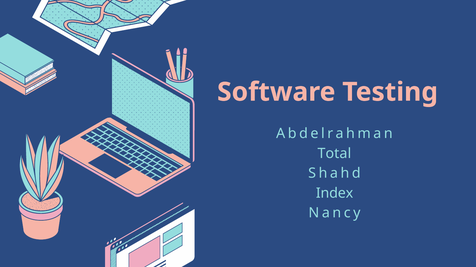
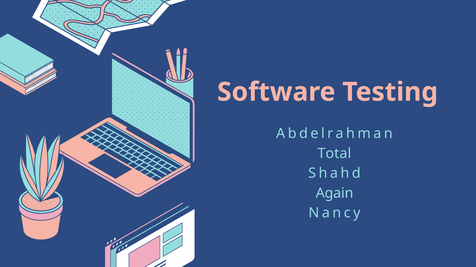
Index: Index -> Again (335, 194)
